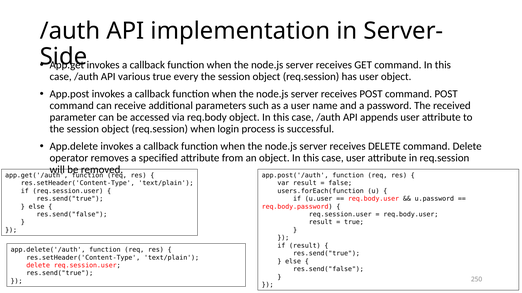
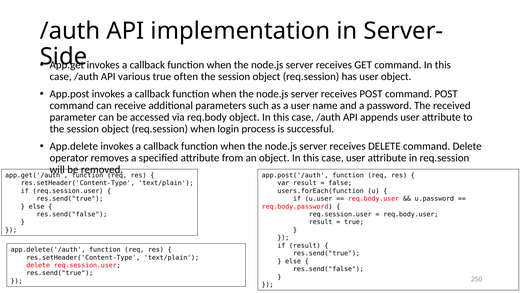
every: every -> often (186, 77)
